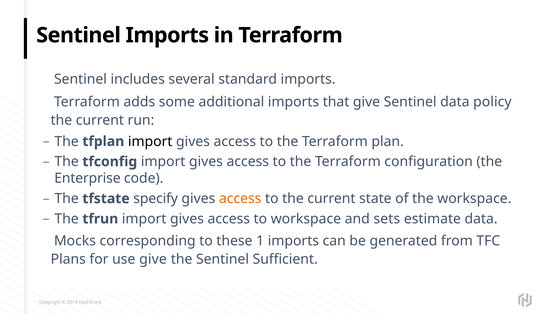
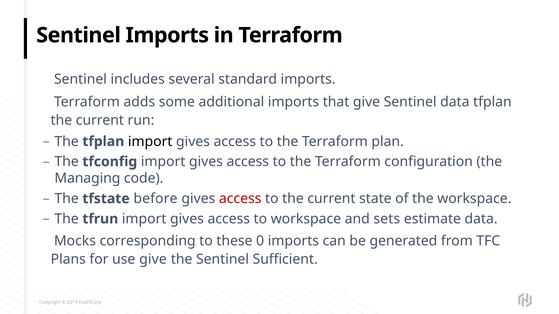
data policy: policy -> tfplan (492, 102)
Enterprise: Enterprise -> Managing (87, 179)
specify: specify -> before (155, 199)
access colour: orange -> red (240, 199)
1: 1 -> 0 (260, 241)
